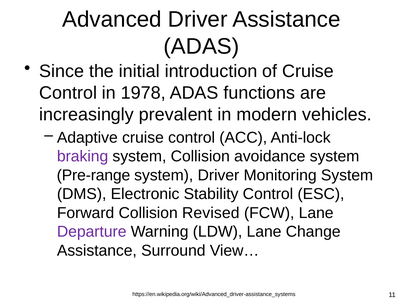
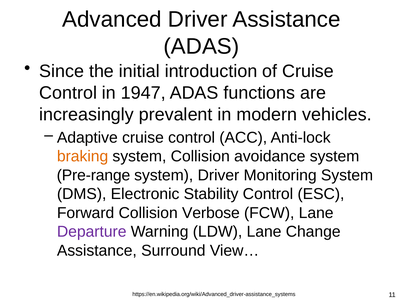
1978: 1978 -> 1947 (143, 93)
braking colour: purple -> orange (83, 156)
Revised: Revised -> Verbose (211, 212)
